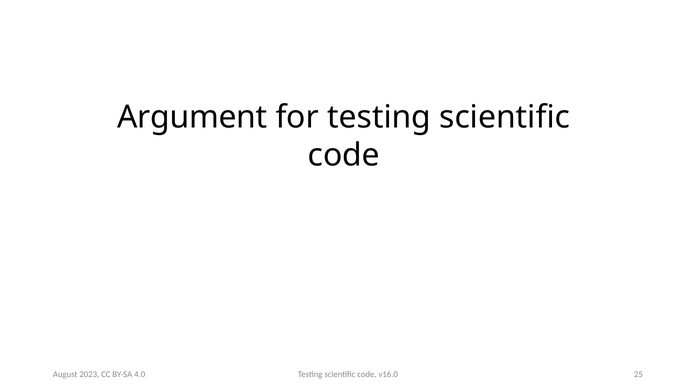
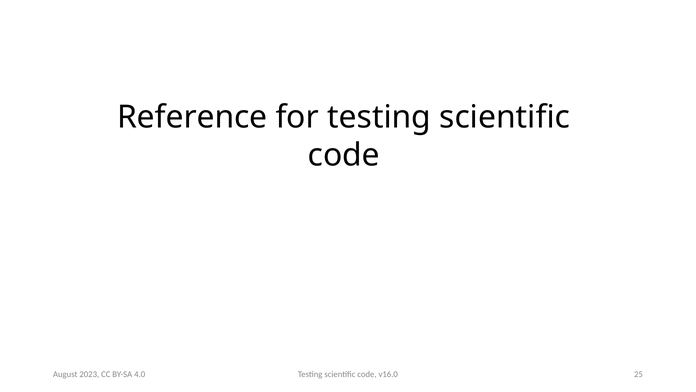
Argument: Argument -> Reference (192, 117)
